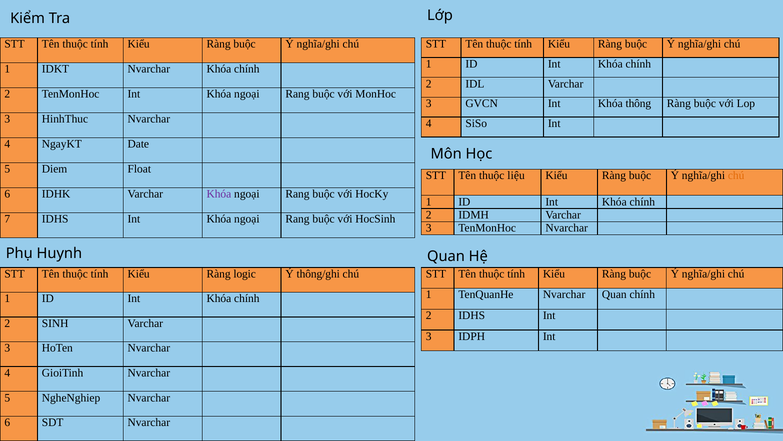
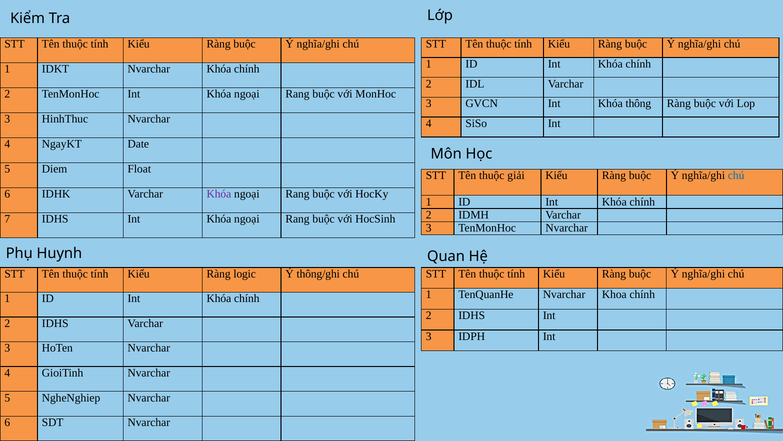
liệu: liệu -> giải (516, 175)
chú colour: orange -> blue (736, 175)
Quan: Quan -> Khoa (614, 294)
SINH: SINH -> IDHS (55, 323)
